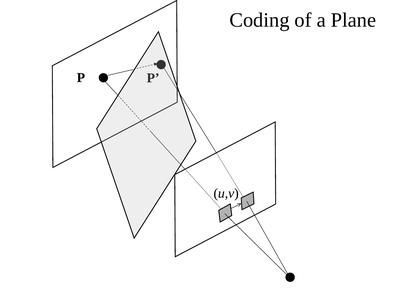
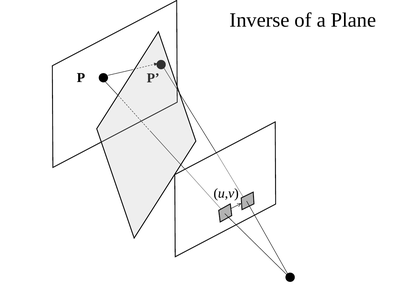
Coding: Coding -> Inverse (260, 20)
